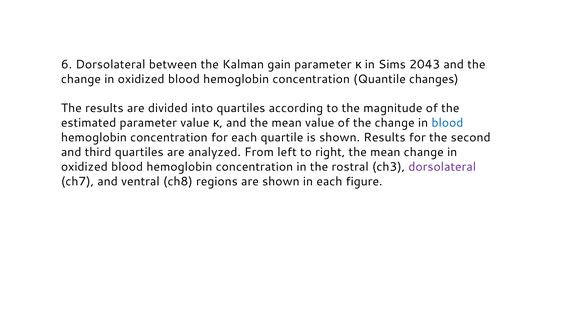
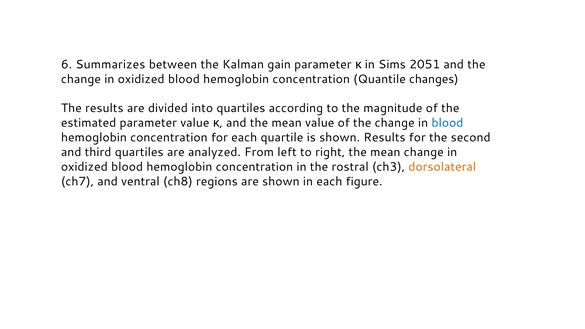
6 Dorsolateral: Dorsolateral -> Summarizes (110, 64)
2043: 2043 -> 2051 (425, 64)
dorsolateral colour: purple -> orange (442, 167)
